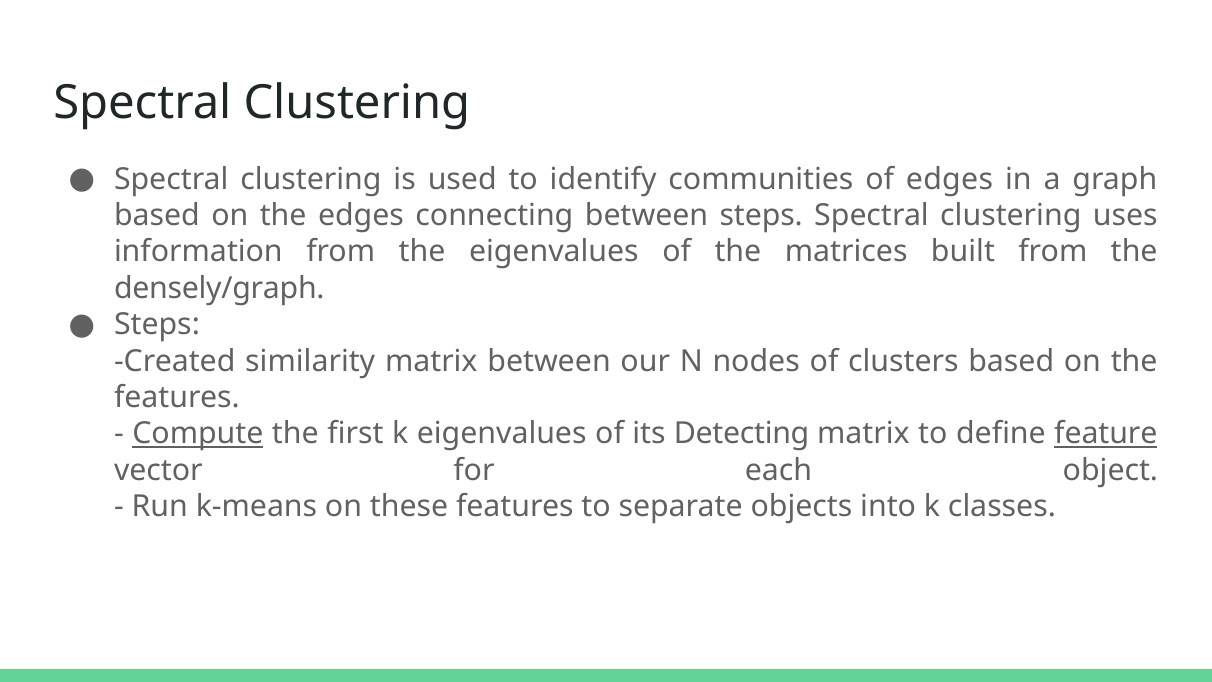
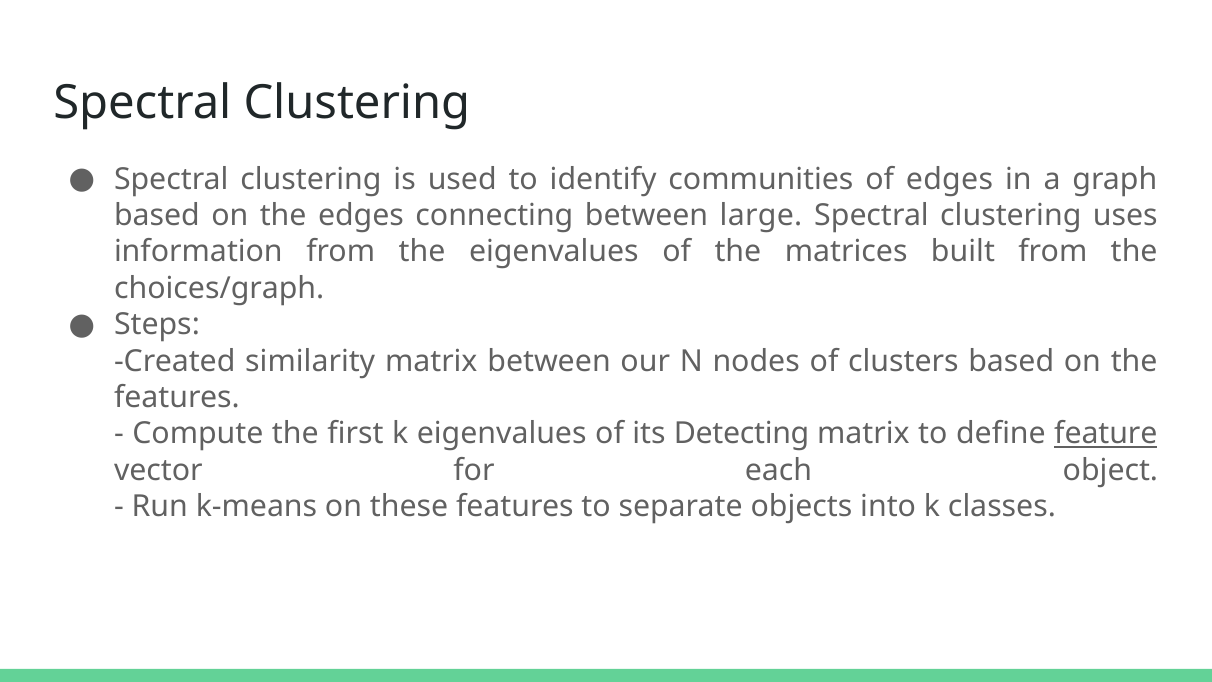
between steps: steps -> large (761, 215)
densely/graph: densely/graph -> choices/graph (219, 288)
Compute underline: present -> none (198, 434)
